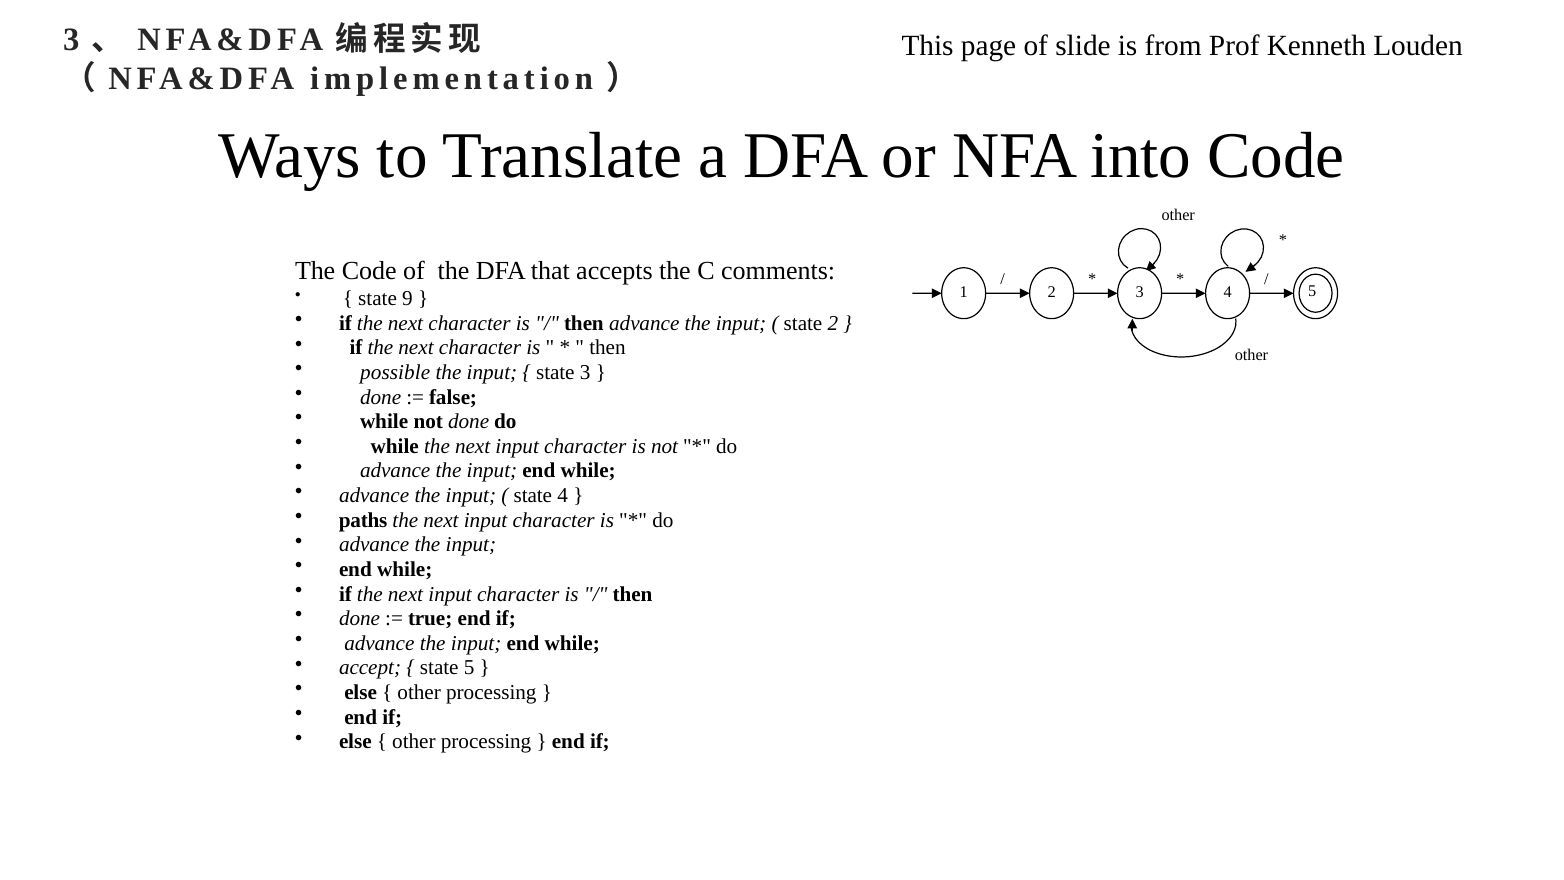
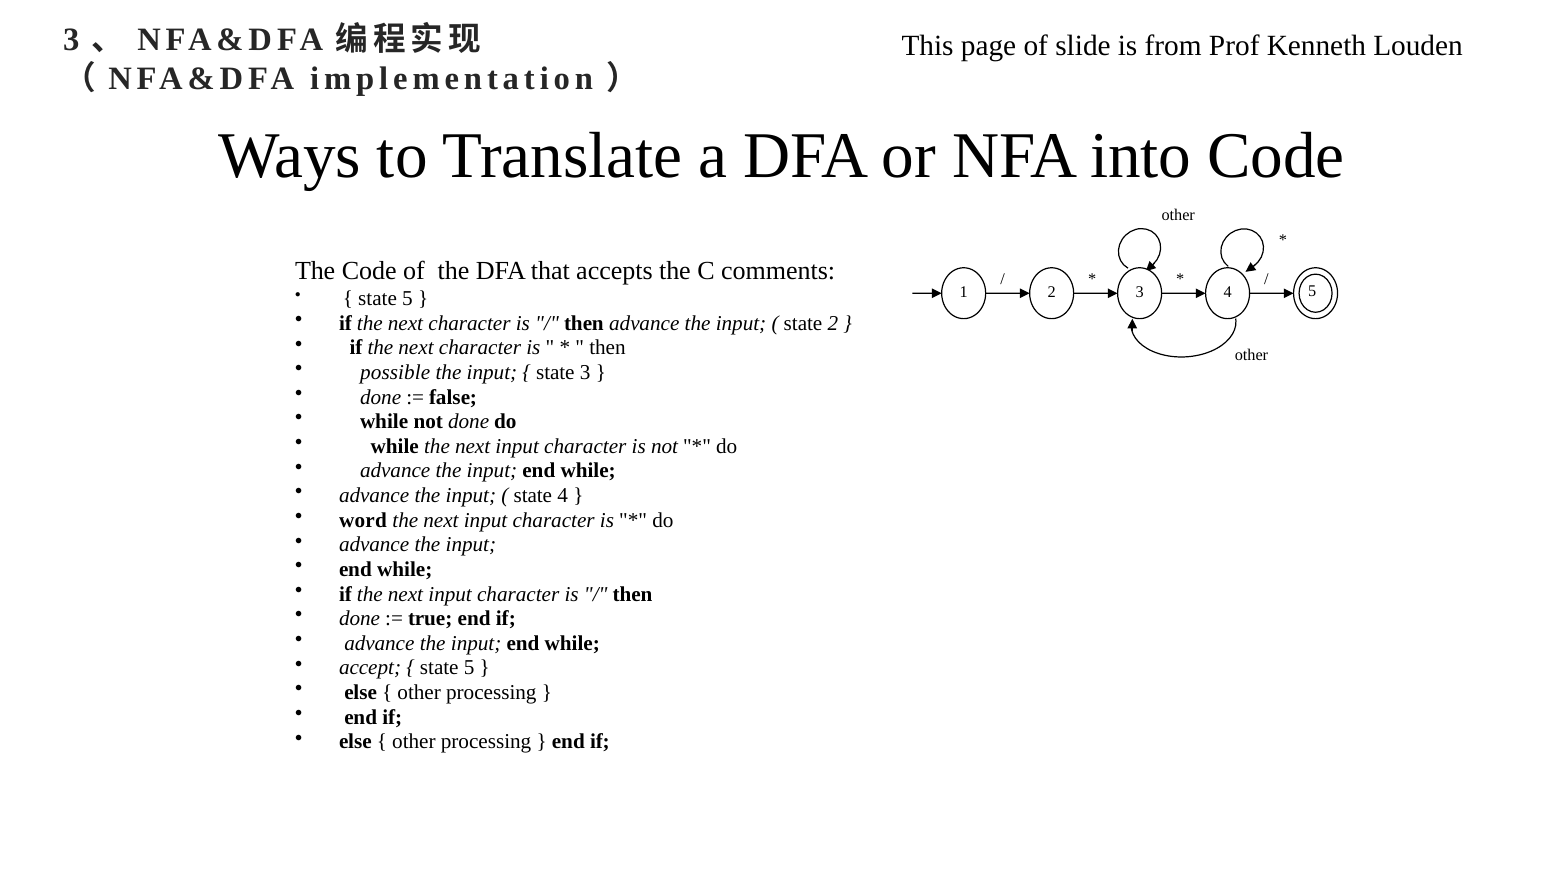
9: 9 -> 5 (408, 298)
paths: paths -> word (363, 520)
